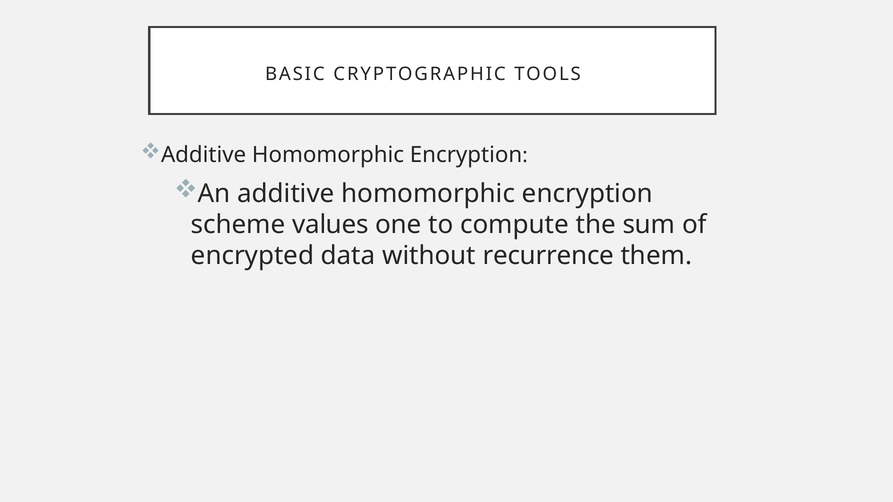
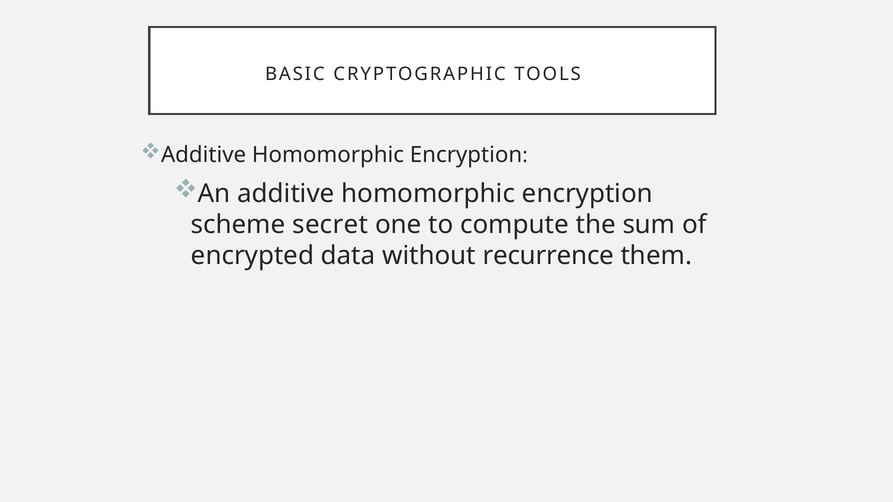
values: values -> secret (330, 225)
